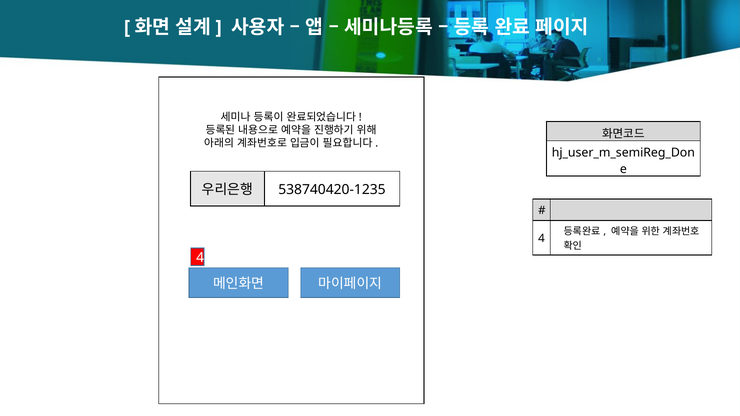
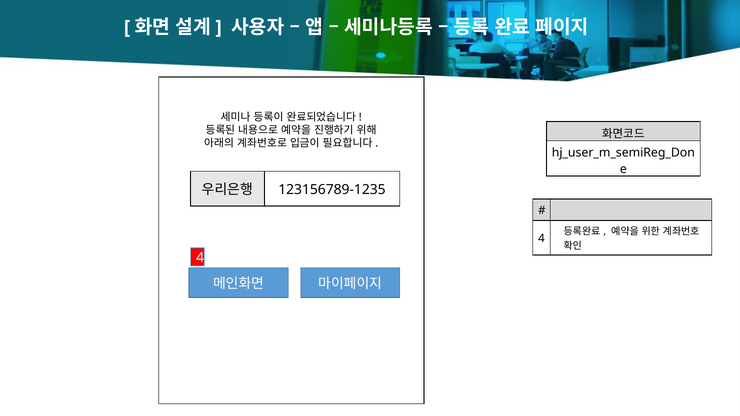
538740420-1235: 538740420-1235 -> 123156789-1235 (332, 190)
